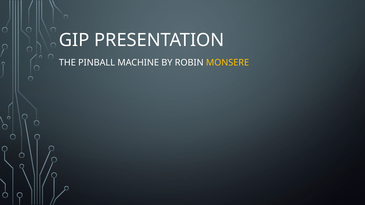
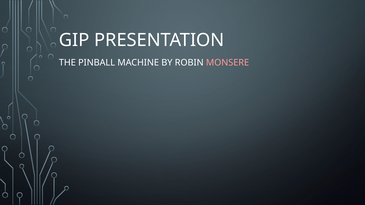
MONSERE colour: yellow -> pink (228, 63)
